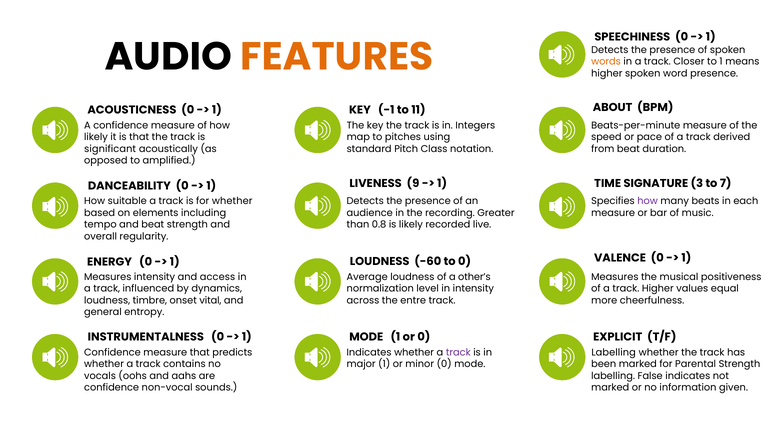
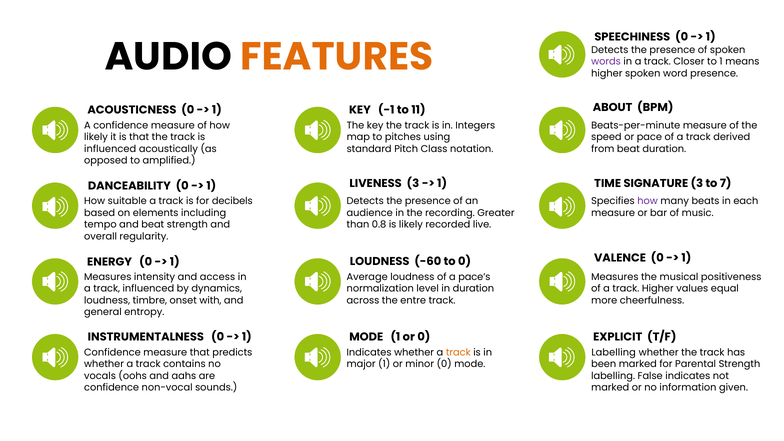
words colour: orange -> purple (606, 62)
significant: significant -> influenced (110, 149)
LIVENESS 9: 9 -> 3 (413, 183)
for whether: whether -> decibels (232, 201)
other’s: other’s -> pace’s (474, 277)
in intensity: intensity -> duration (473, 289)
vital: vital -> with (210, 300)
track colour: purple -> orange (458, 352)
